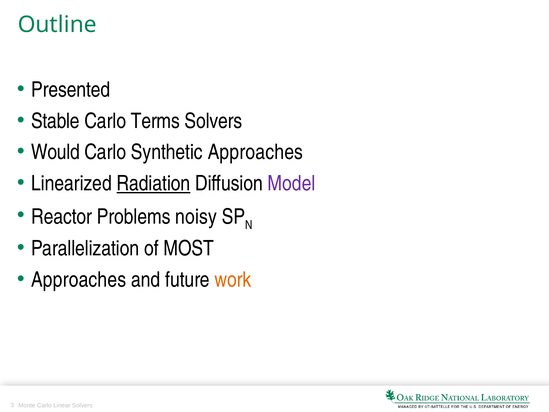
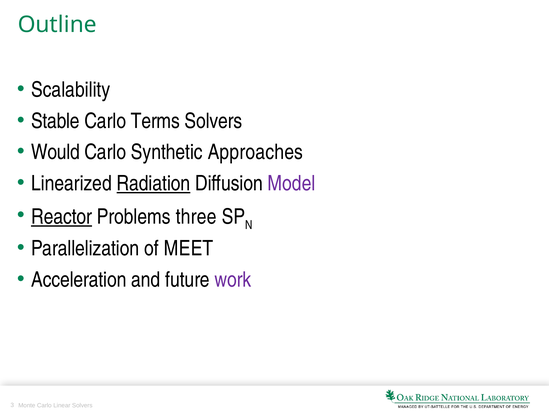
Presented: Presented -> Scalability (71, 90)
Reactor underline: none -> present (62, 217)
noisy: noisy -> three (196, 217)
MOST: MOST -> MEET (189, 248)
Approaches: Approaches -> Acceleration (79, 280)
work colour: orange -> purple (233, 280)
